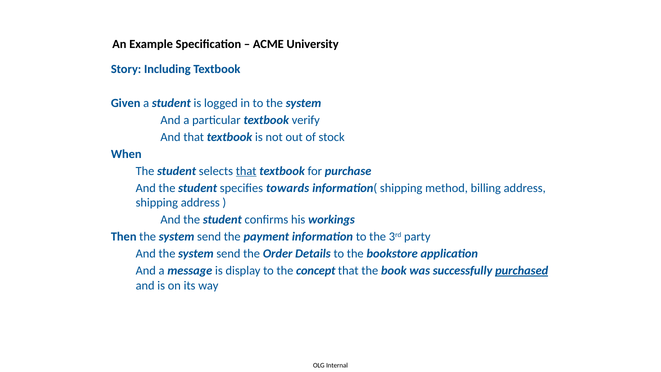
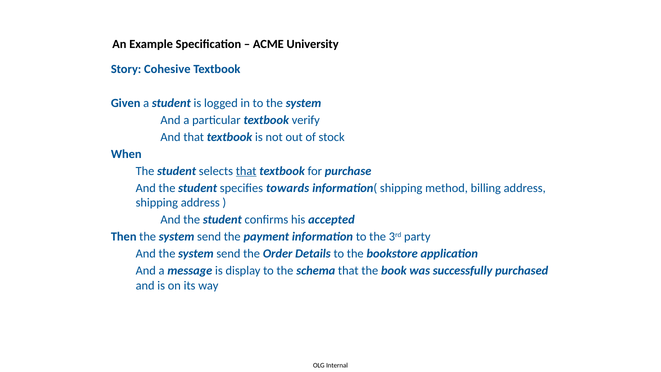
Including: Including -> Cohesive (167, 69)
workings: workings -> accepted (331, 220)
concept: concept -> schema (316, 270)
purchased underline: present -> none (522, 270)
